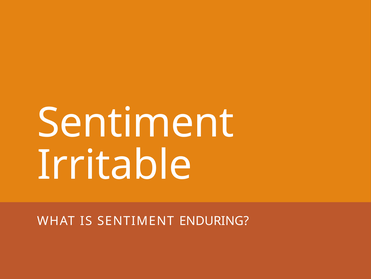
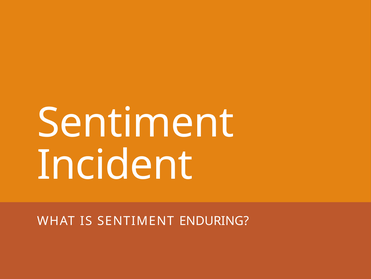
Irritable: Irritable -> Incident (115, 165)
